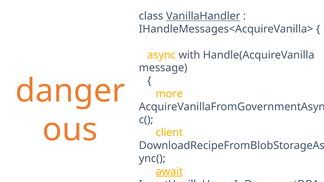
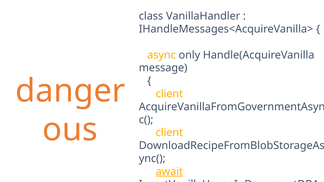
VanillaHandler underline: present -> none (203, 16)
with: with -> only (189, 55)
more: more -> client (169, 94)
